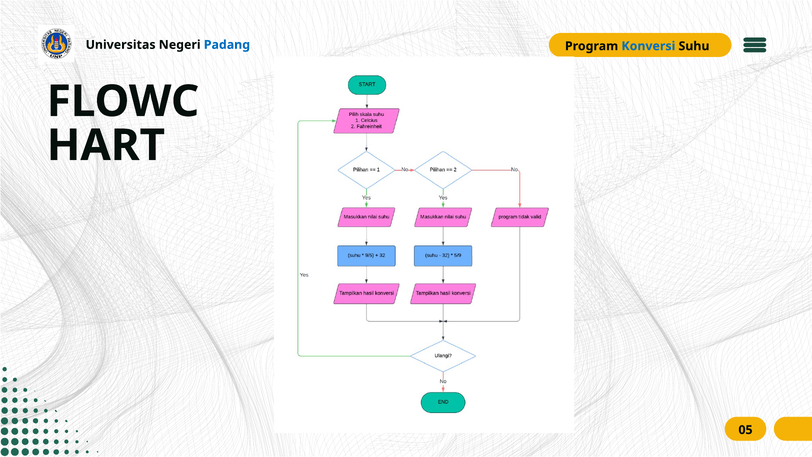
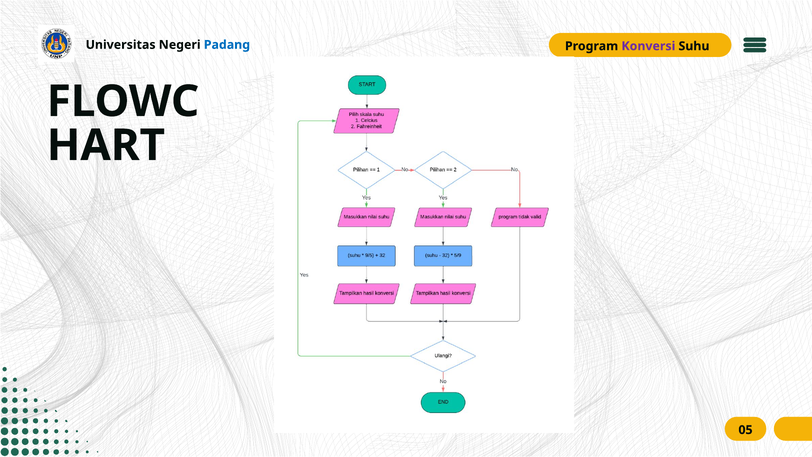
Konversi colour: blue -> purple (648, 46)
